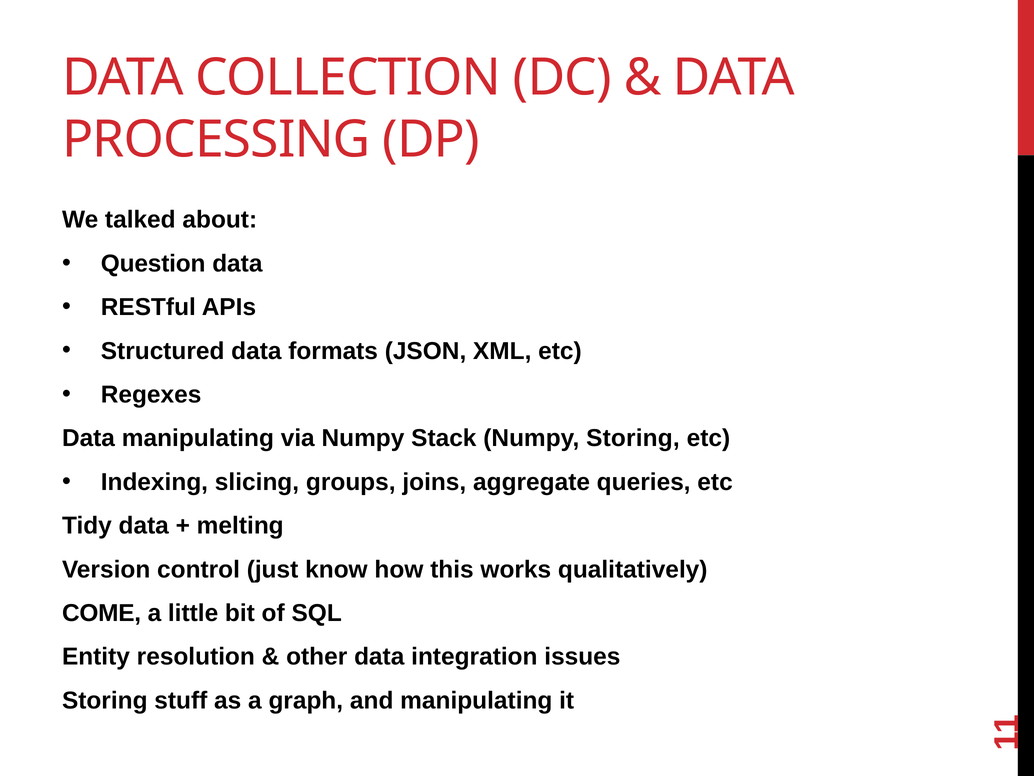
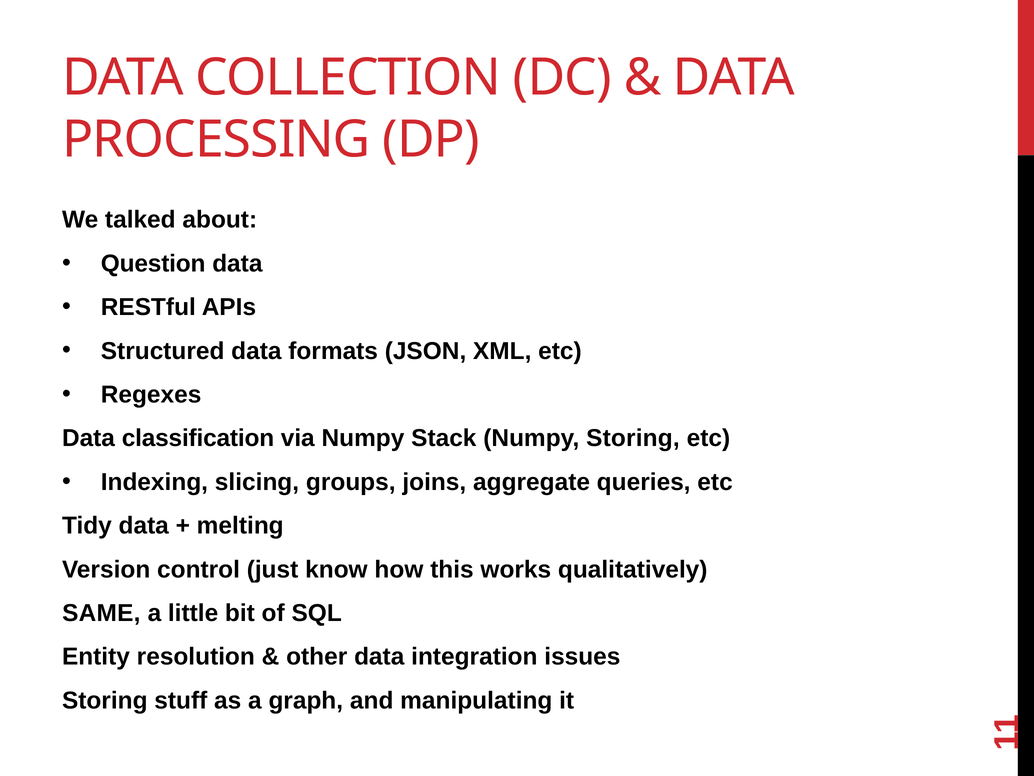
Data manipulating: manipulating -> classification (198, 438)
COME: COME -> SAME (101, 613)
